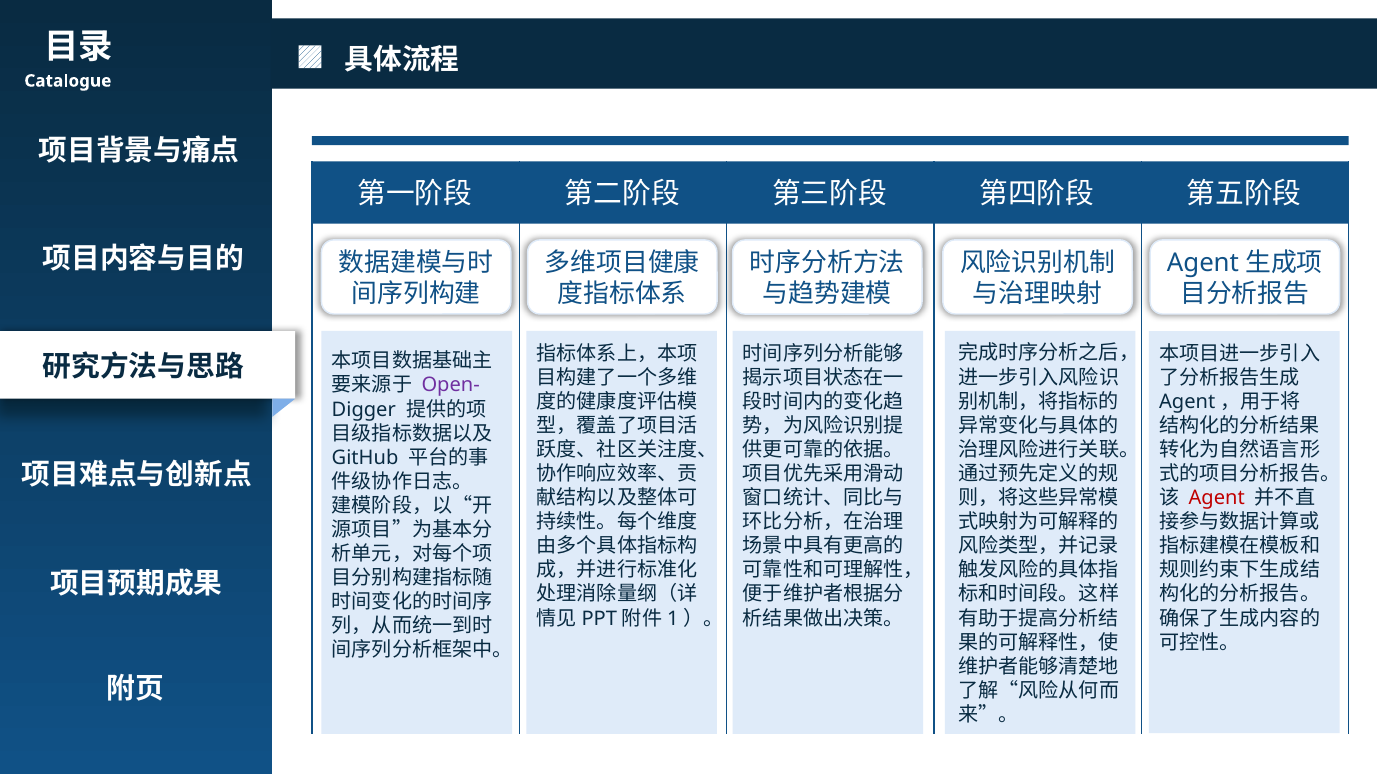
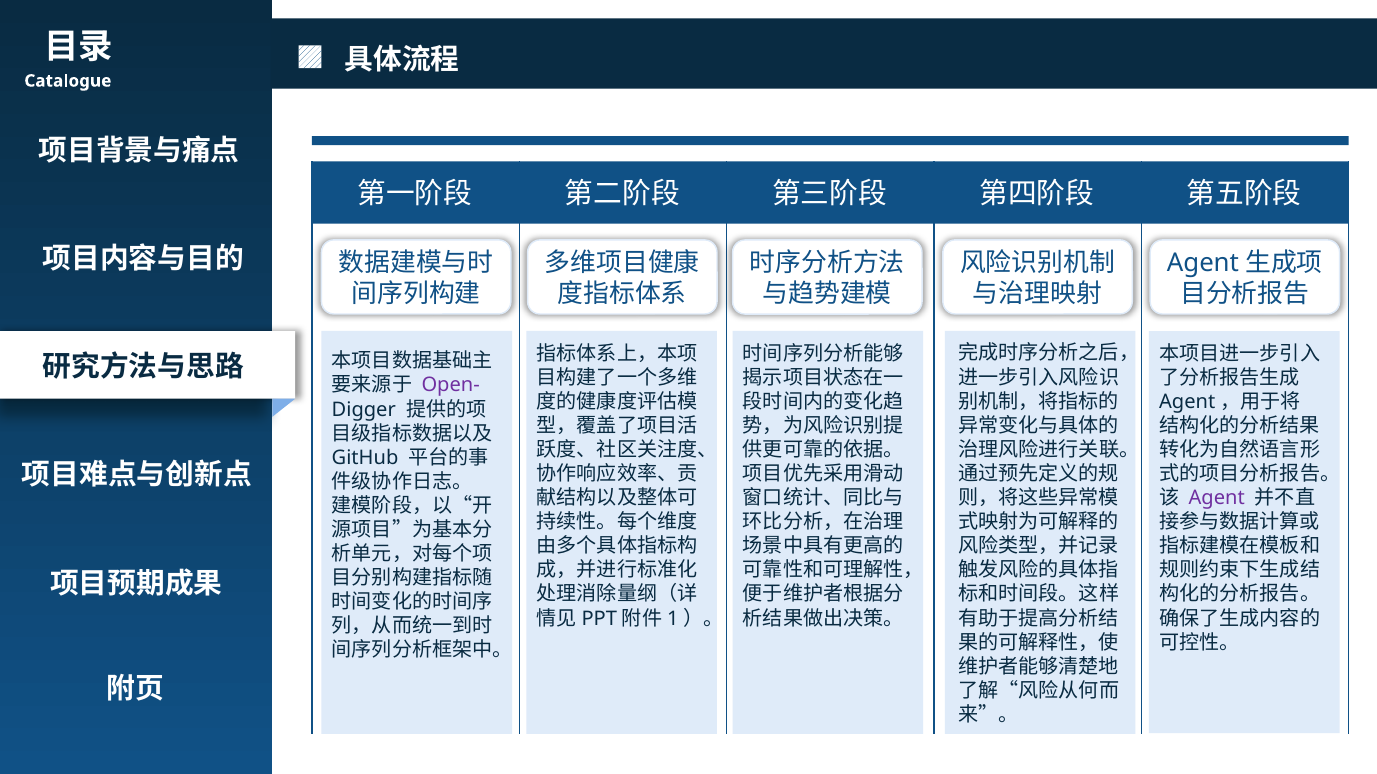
Agent colour: red -> purple (1217, 498)
